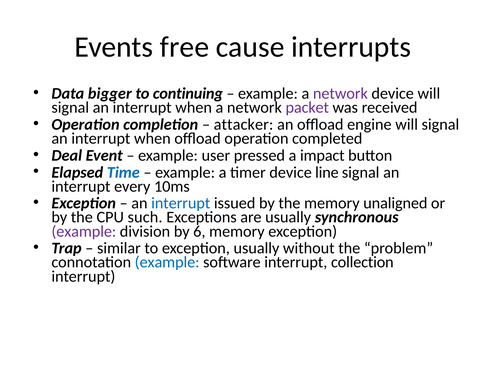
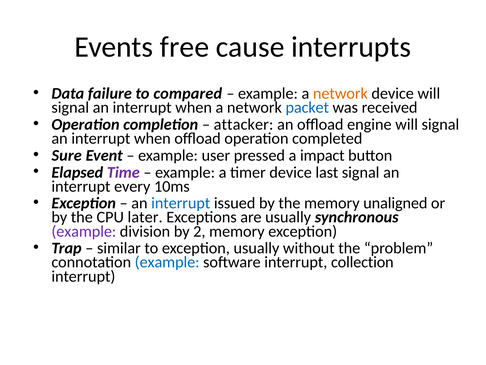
bigger: bigger -> failure (110, 93)
continuing: continuing -> compared (188, 93)
network colour: purple -> orange (340, 93)
packet colour: purple -> blue (307, 107)
Deal: Deal -> Sure (67, 155)
Time colour: blue -> purple (123, 172)
line: line -> last (327, 172)
such: such -> later (145, 217)
6: 6 -> 2 (199, 231)
